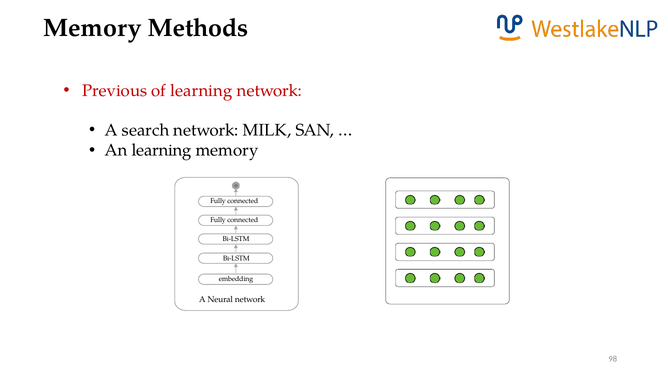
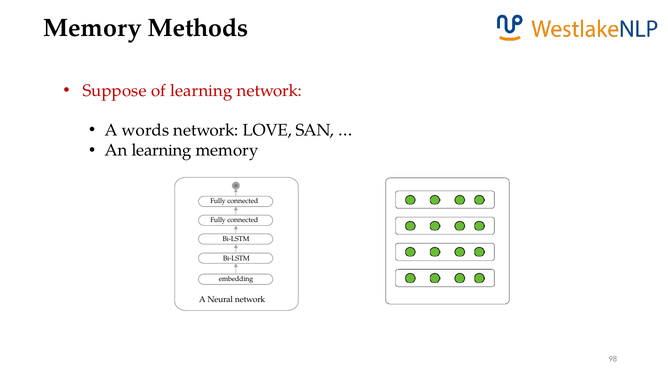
Previous: Previous -> Suppose (115, 91)
search: search -> words (146, 130)
MILK: MILK -> LOVE (267, 130)
